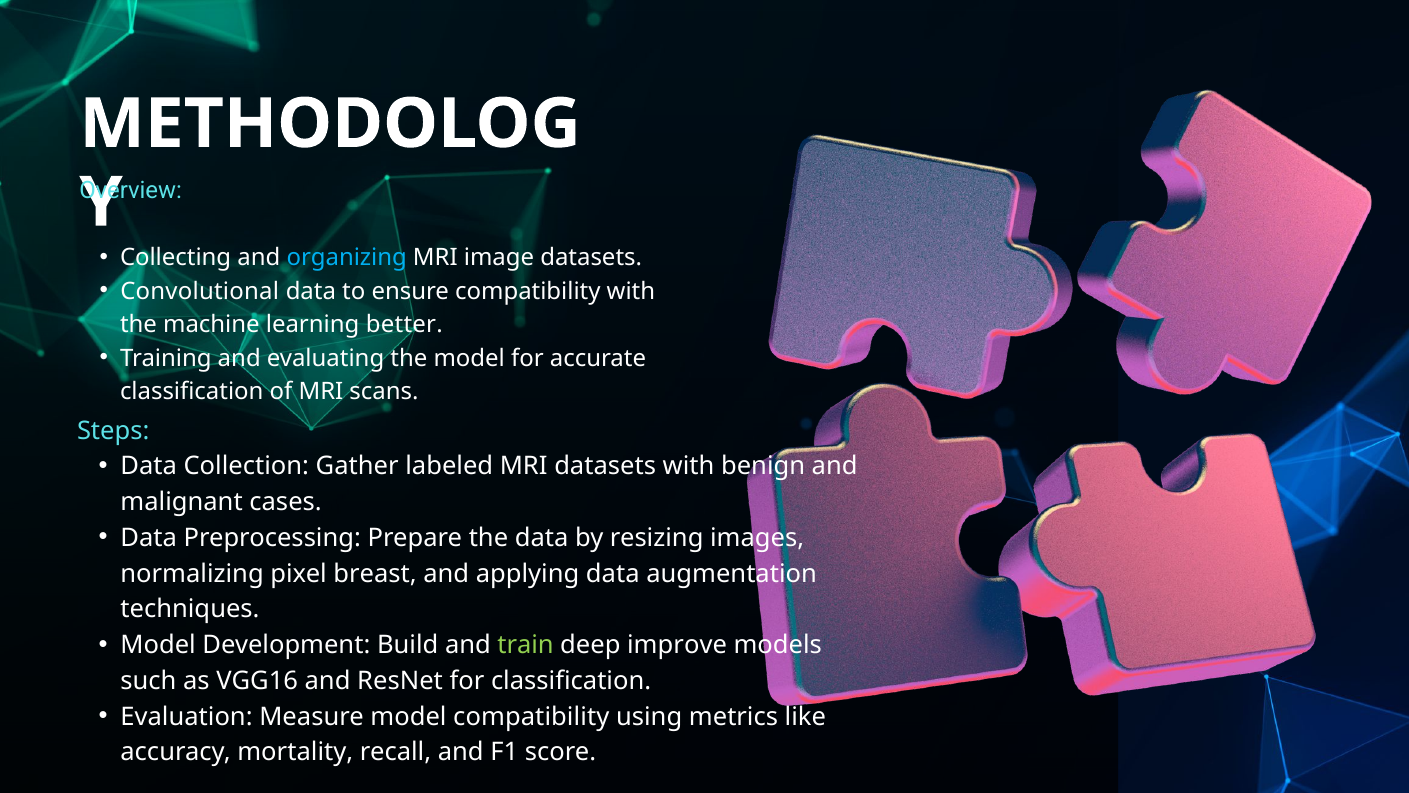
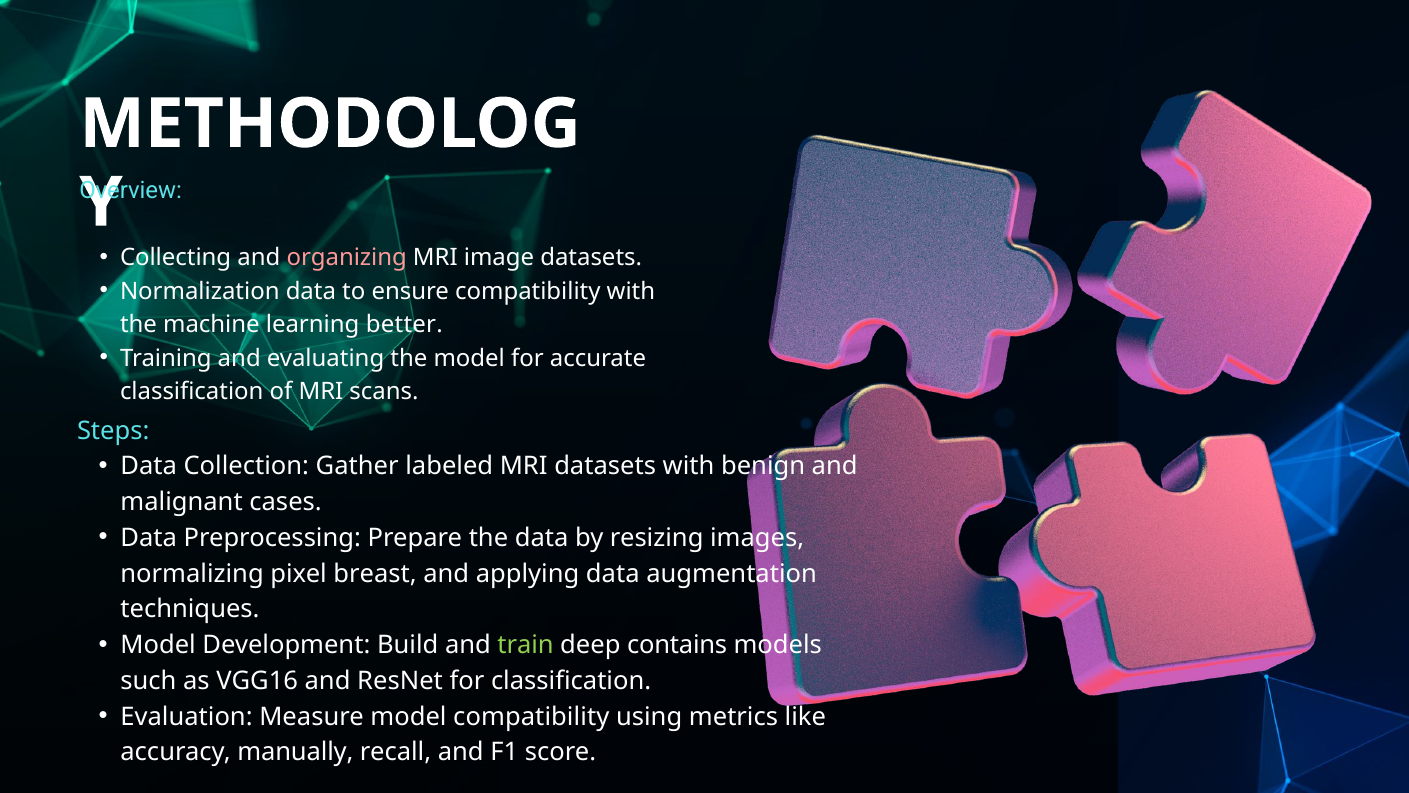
organizing colour: light blue -> pink (347, 257)
Convolutional: Convolutional -> Normalization (200, 291)
improve: improve -> contains (677, 645)
mortality: mortality -> manually (295, 752)
